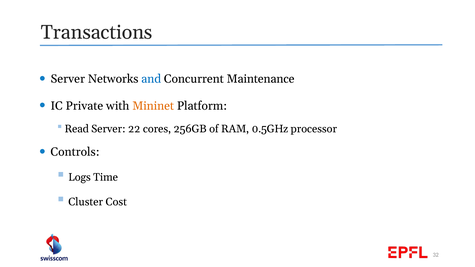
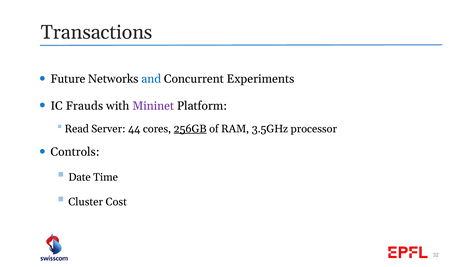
Server: Server -> Future (68, 79)
Maintenance: Maintenance -> Experiments (260, 79)
Private: Private -> Frauds (84, 106)
Mininet colour: orange -> purple (153, 106)
22: 22 -> 44 (134, 129)
256GB underline: none -> present (190, 129)
0.5GHz: 0.5GHz -> 3.5GHz (270, 129)
Logs: Logs -> Date (80, 177)
